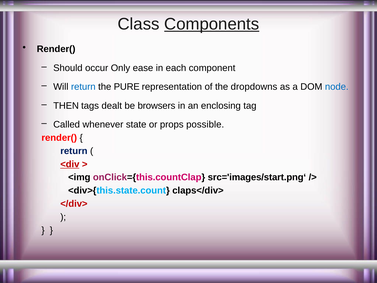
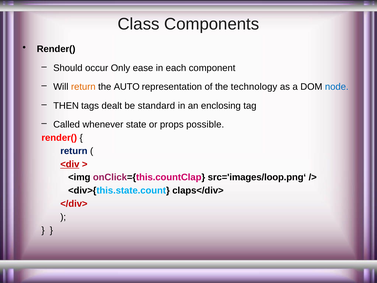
Components underline: present -> none (212, 24)
return colour: blue -> orange (83, 87)
PURE: PURE -> AUTO (127, 87)
dropdowns: dropdowns -> technology (254, 87)
browsers: browsers -> standard (156, 106)
src='images/start.png‘: src='images/start.png‘ -> src='images/loop.png‘ (257, 177)
